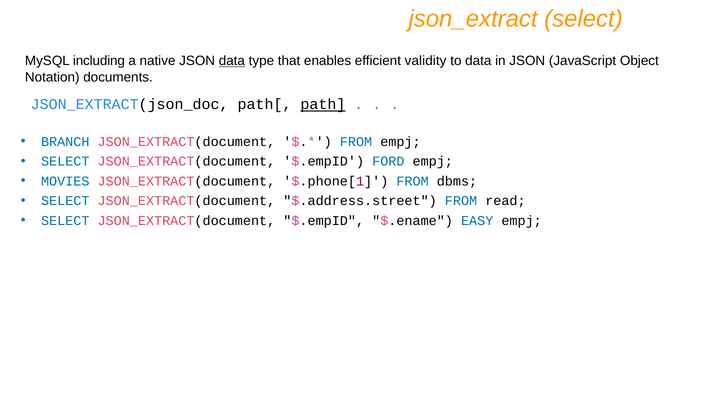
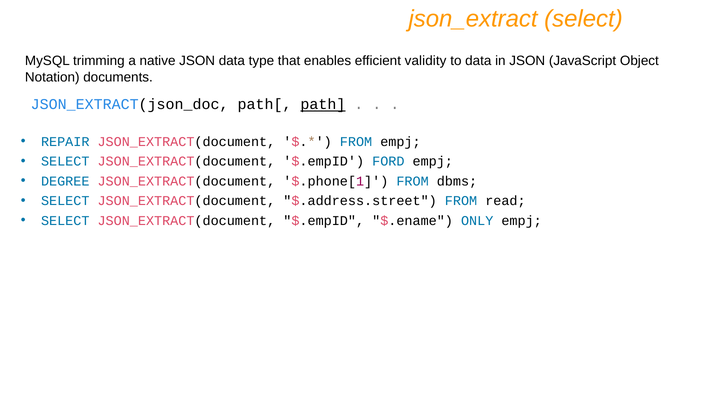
including: including -> trimming (99, 61)
data underline: present -> none (232, 61)
BRANCH: BRANCH -> REPAIR (65, 142)
MOVIES: MOVIES -> DEGREE (65, 181)
EASY: EASY -> ONLY (477, 221)
